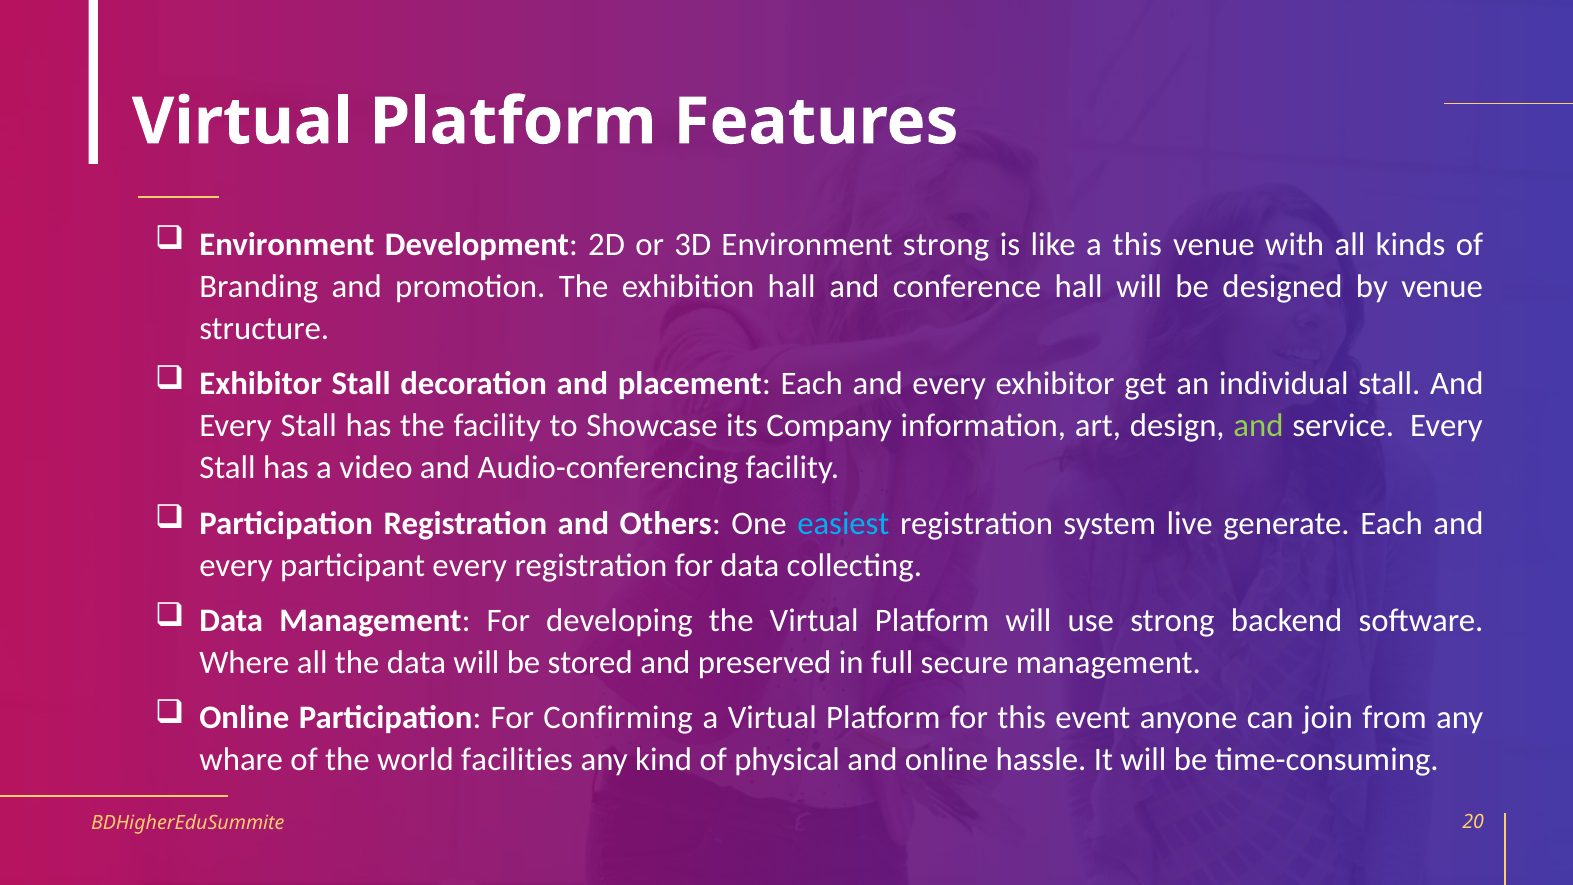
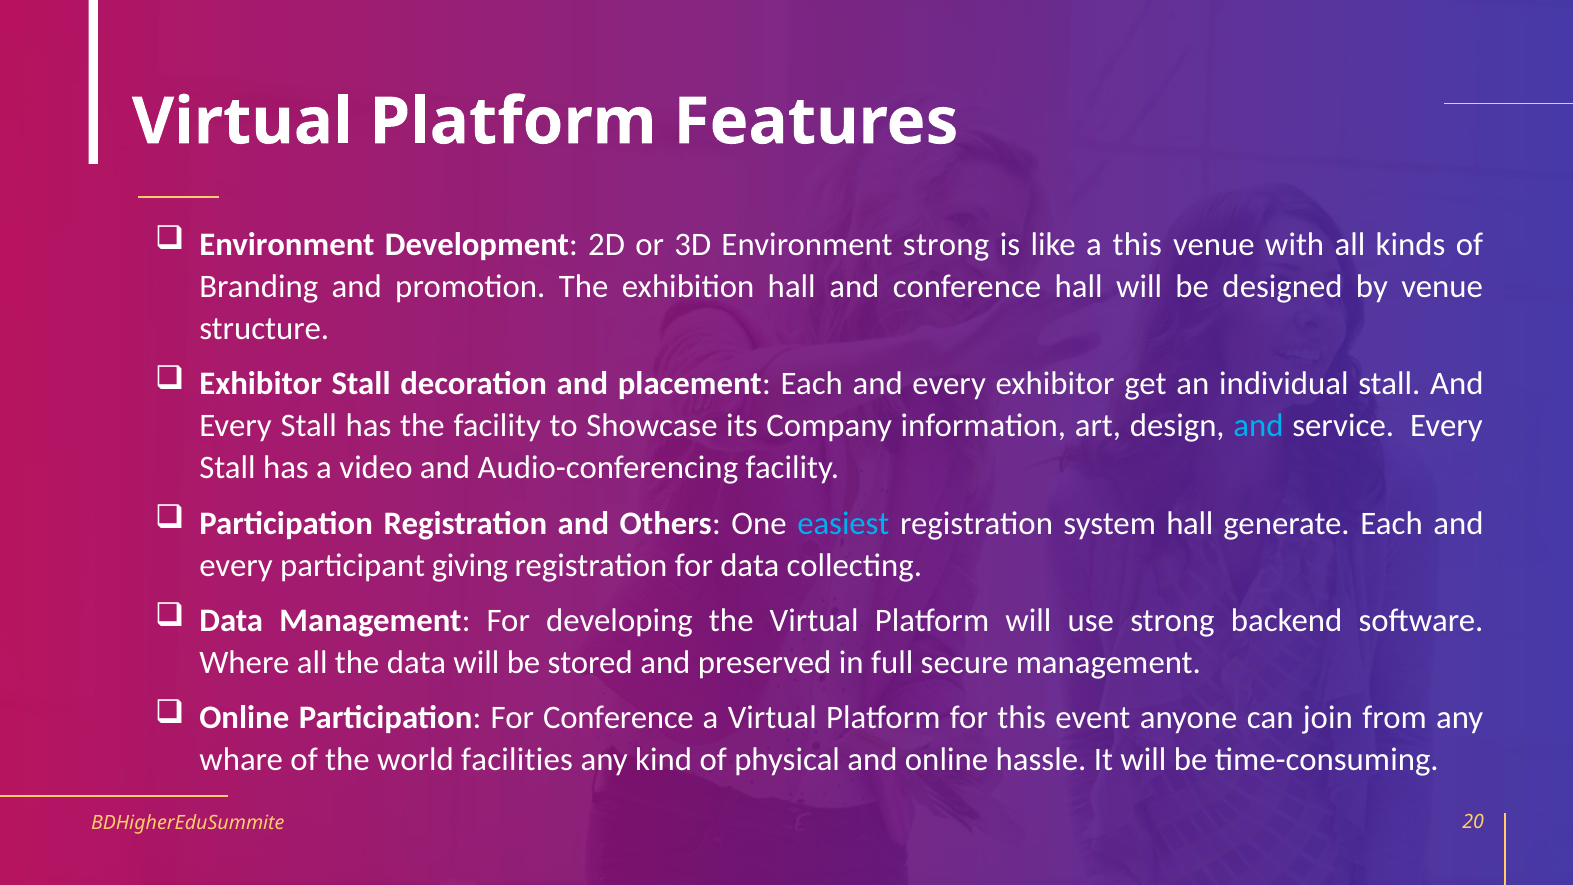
and colour: light green -> light blue (1259, 426)
system live: live -> hall (1190, 523)
participant every: every -> giving (470, 565)
For Confirming: Confirming -> Conference (618, 718)
